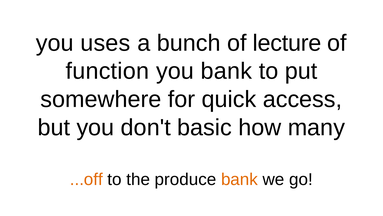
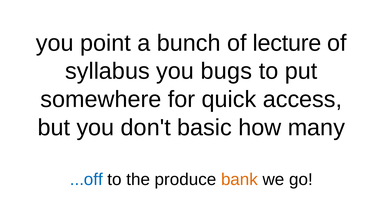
uses: uses -> point (105, 43)
function: function -> syllabus (107, 71)
you bank: bank -> bugs (226, 71)
...off colour: orange -> blue (86, 179)
